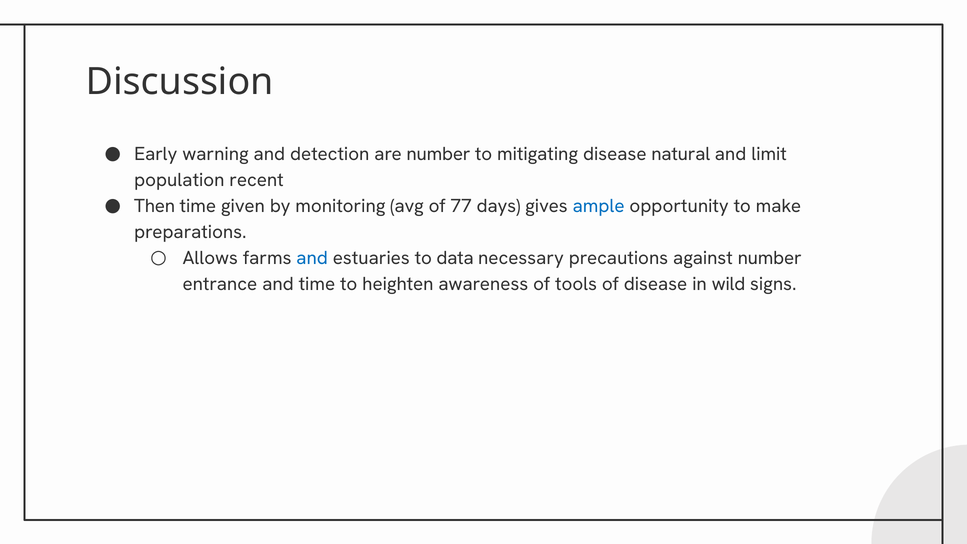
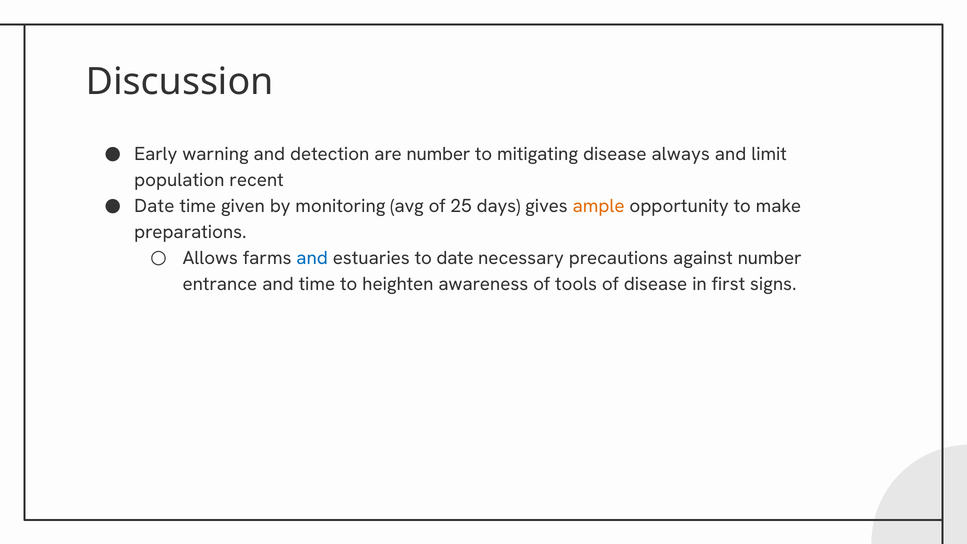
natural: natural -> always (681, 154)
Then: Then -> Date (154, 206)
77: 77 -> 25 (461, 206)
ample colour: blue -> orange (599, 206)
to data: data -> date (455, 258)
wild: wild -> first (728, 284)
